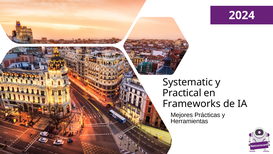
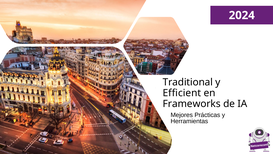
Systematic: Systematic -> Traditional (188, 82)
Practical: Practical -> Efficient (182, 93)
